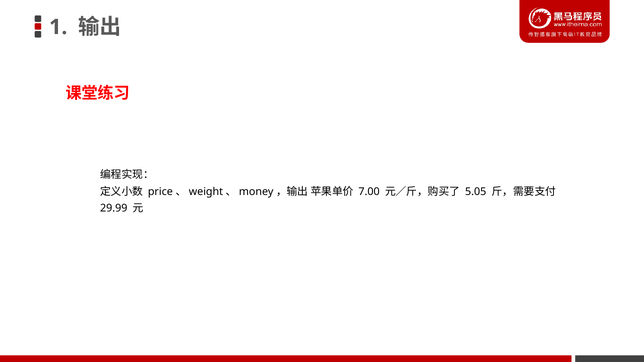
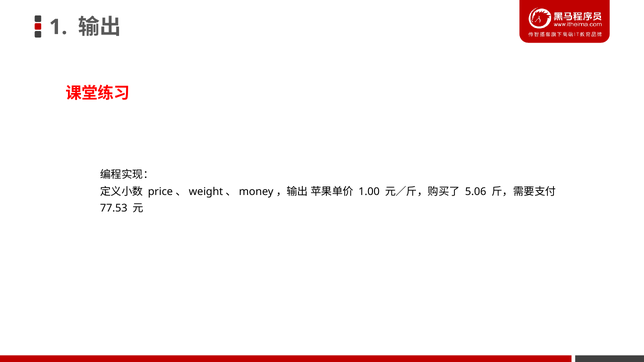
7.00: 7.00 -> 1.00 (369, 192)
5.05: 5.05 -> 5.06 (476, 192)
29.99: 29.99 -> 77.53 (114, 208)
